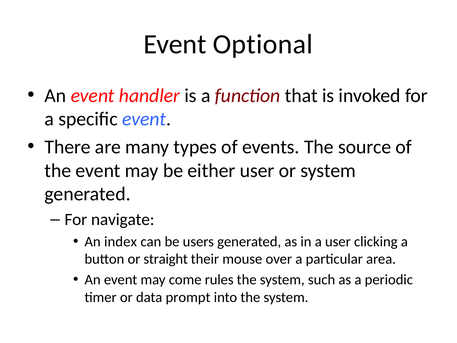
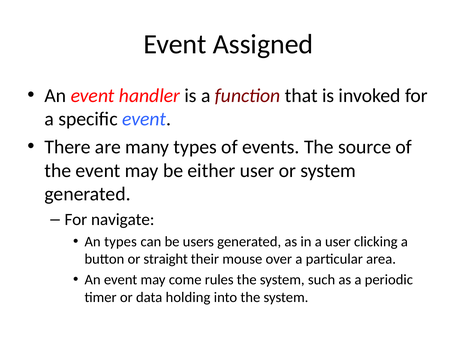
Optional: Optional -> Assigned (263, 44)
An index: index -> types (121, 241)
prompt: prompt -> holding (188, 297)
